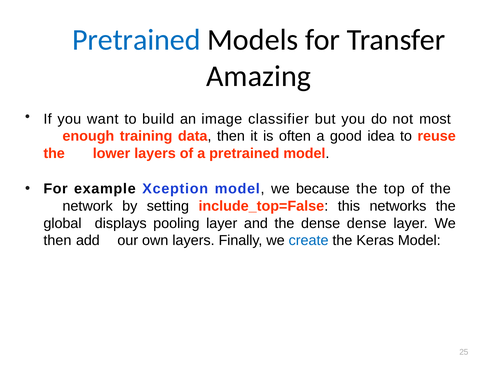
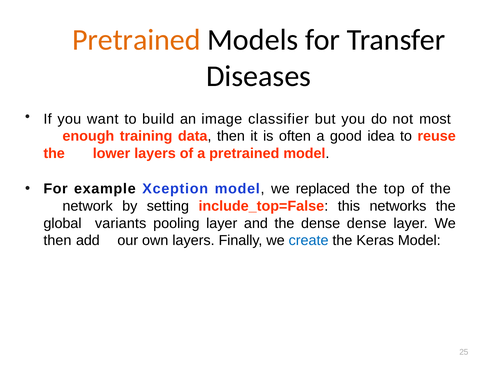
Pretrained colour: blue -> orange (136, 40)
Amazing: Amazing -> Diseases (259, 76)
because: because -> replaced (323, 189)
displays: displays -> variants (121, 223)
